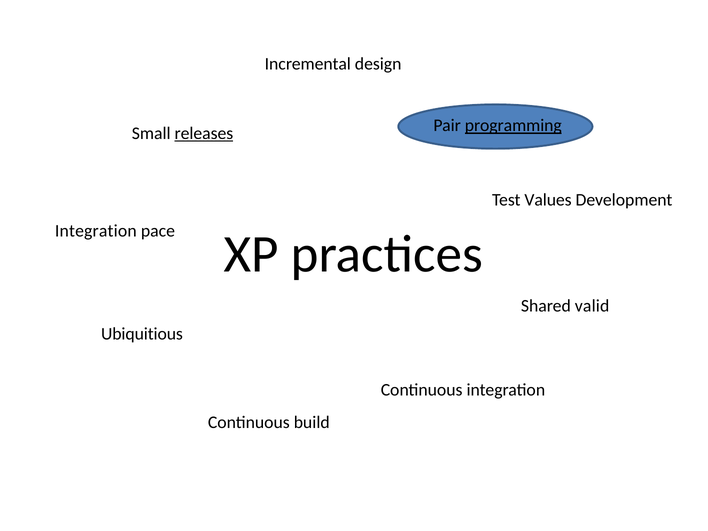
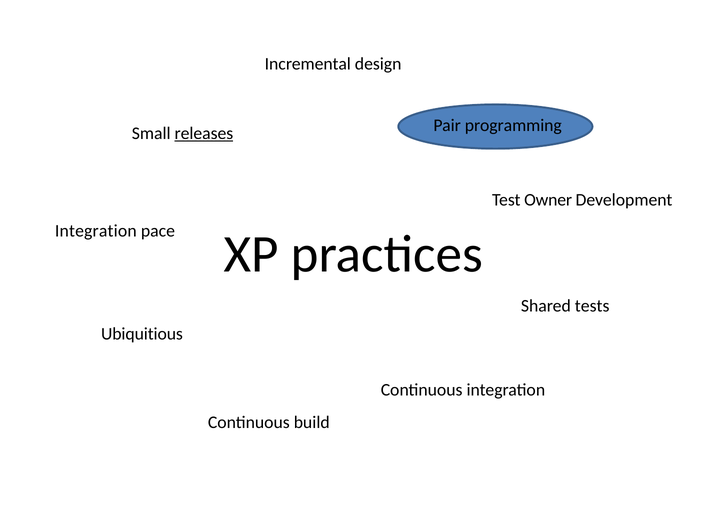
programming underline: present -> none (513, 126)
Values: Values -> Owner (548, 200)
valid: valid -> tests (592, 306)
